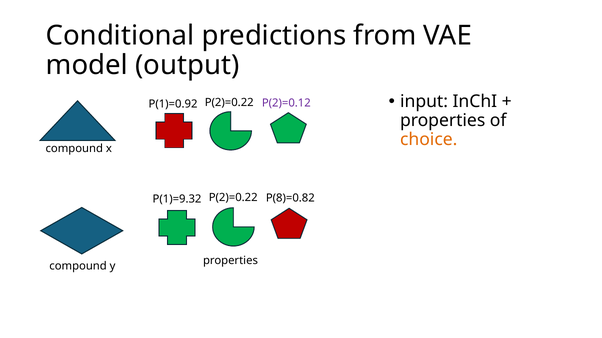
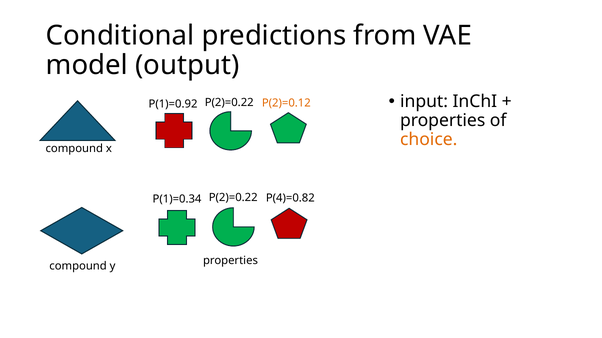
P(2)=0.12 colour: purple -> orange (286, 103)
P(1)=9.32: P(1)=9.32 -> P(1)=0.34 (177, 199)
P(8)=0.82: P(8)=0.82 -> P(4)=0.82 (290, 198)
